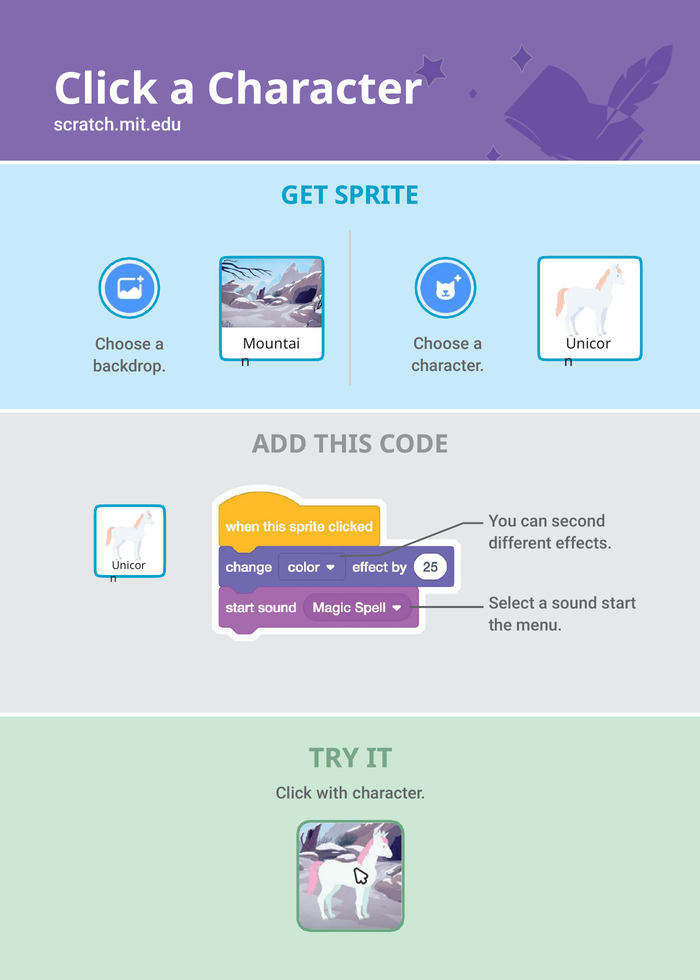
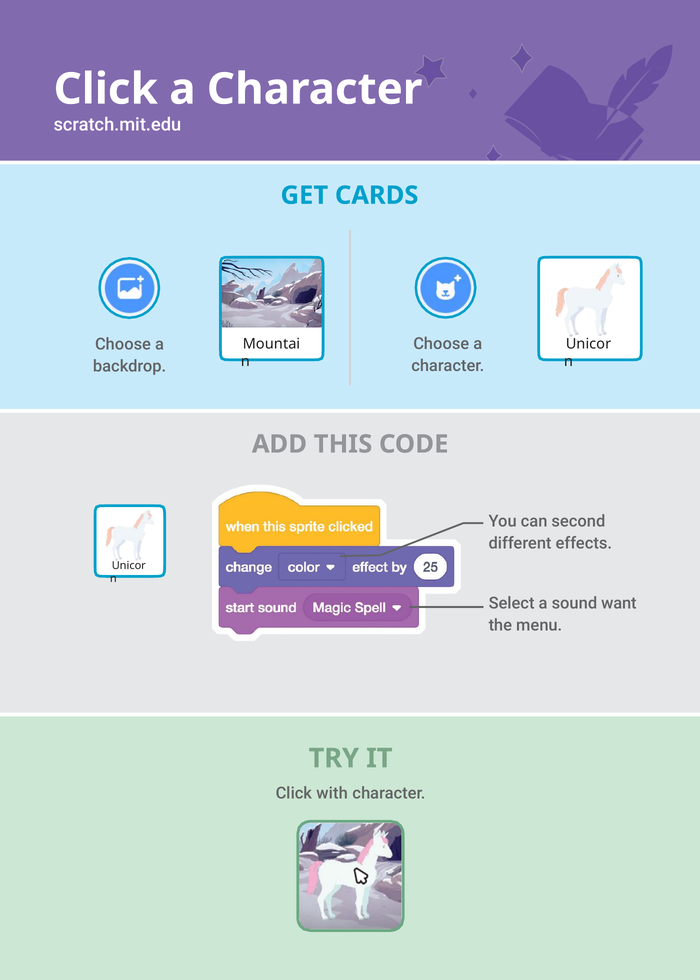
SPRITE: SPRITE -> CARDS (377, 195)
start: start -> want (619, 604)
